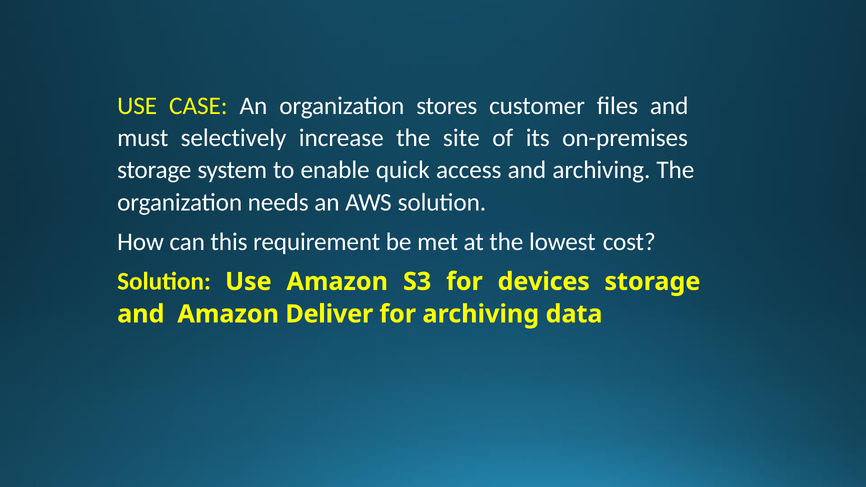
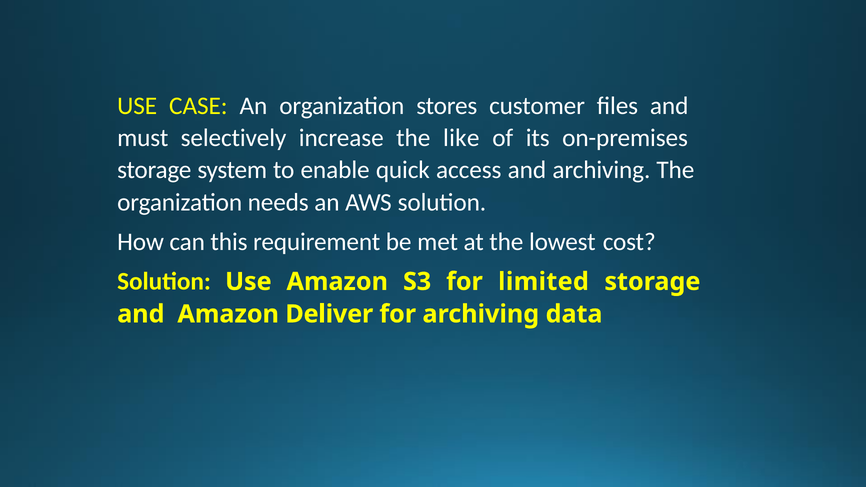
site: site -> like (461, 138)
devices: devices -> limited (543, 282)
